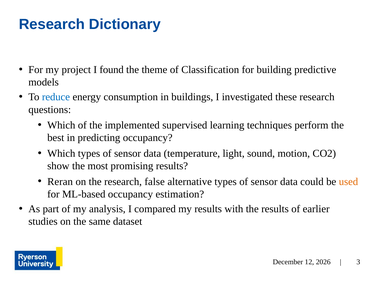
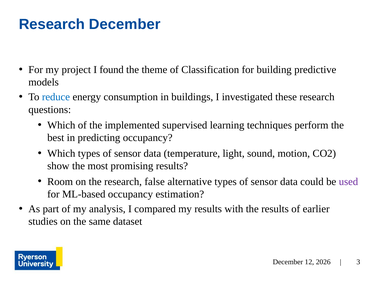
Research Dictionary: Dictionary -> December (125, 24)
Reran: Reran -> Room (60, 182)
used colour: orange -> purple (348, 182)
